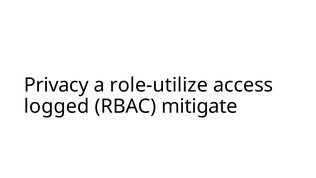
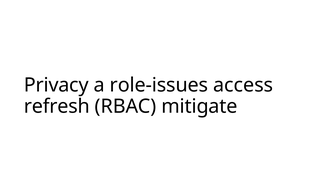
role-utilize: role-utilize -> role-issues (159, 85)
logged: logged -> refresh (57, 106)
